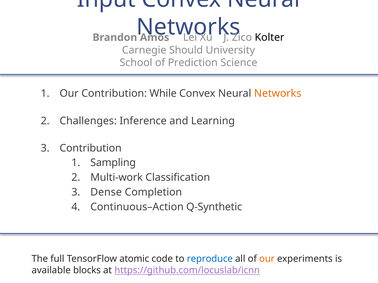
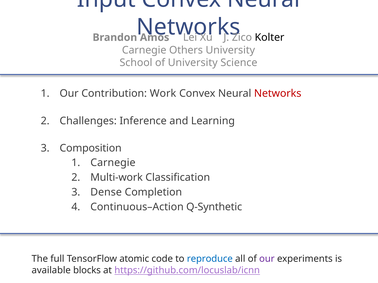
Should: Should -> Others (186, 50)
of Prediction: Prediction -> University (193, 63)
While: While -> Work (163, 94)
Networks colour: orange -> red (278, 94)
Contribution: Contribution -> Composition (91, 148)
Sampling: Sampling -> Carnegie (113, 163)
our colour: orange -> purple (267, 259)
